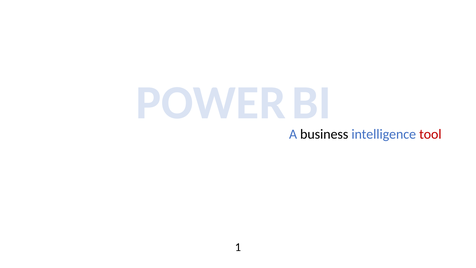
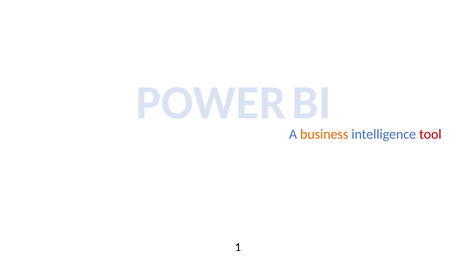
business colour: black -> orange (324, 134)
